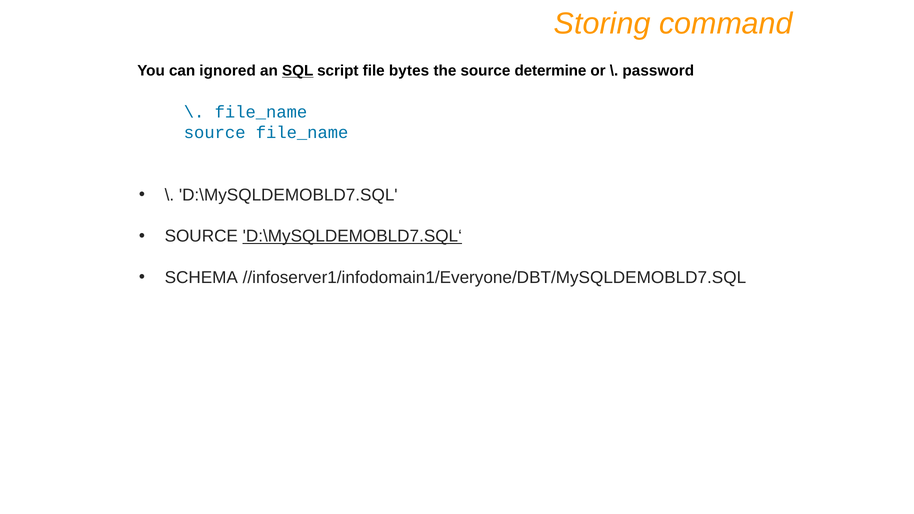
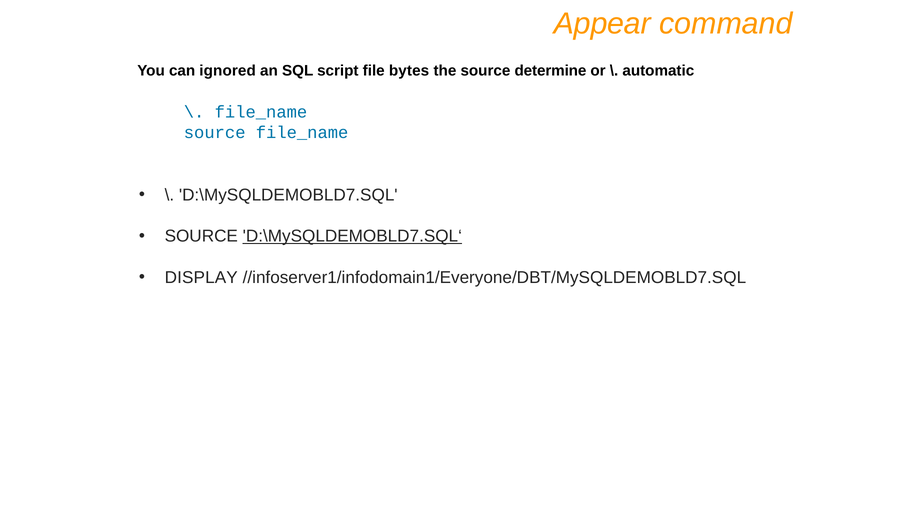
Storing: Storing -> Appear (602, 24)
SQL underline: present -> none (298, 71)
password: password -> automatic (658, 71)
SCHEMA: SCHEMA -> DISPLAY (201, 277)
